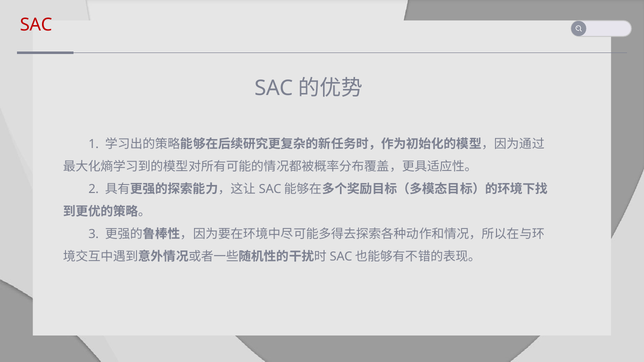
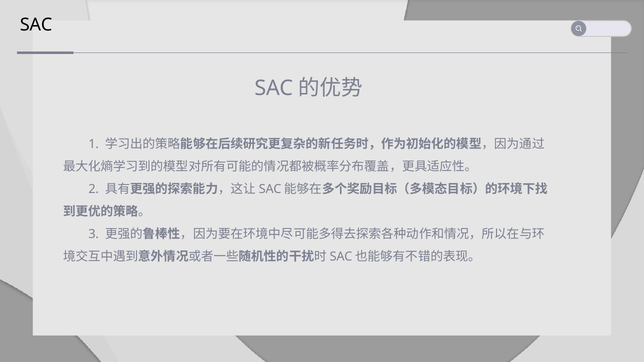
SAC colour: red -> black (36, 25)
